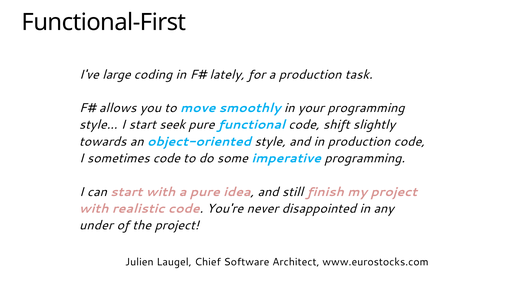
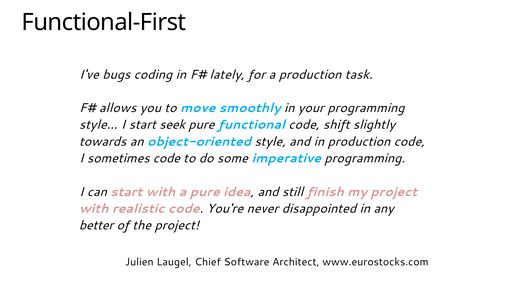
large: large -> bugs (116, 74)
under: under -> better (96, 225)
